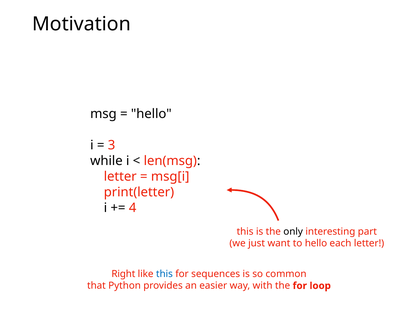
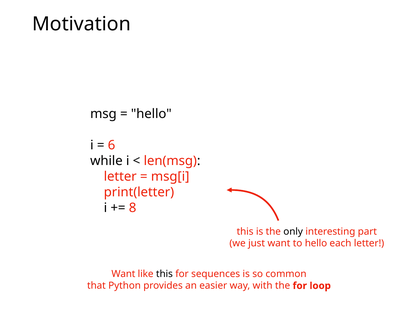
3: 3 -> 6 (112, 145)
4: 4 -> 8 (133, 208)
Right: Right -> Want (123, 274)
this colour: blue -> black (164, 274)
